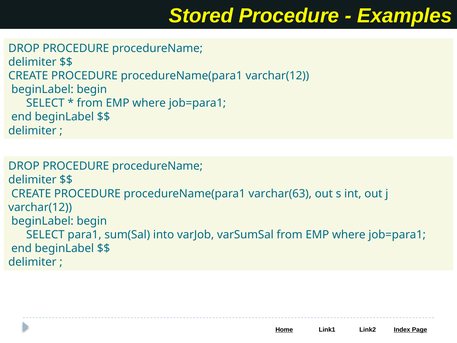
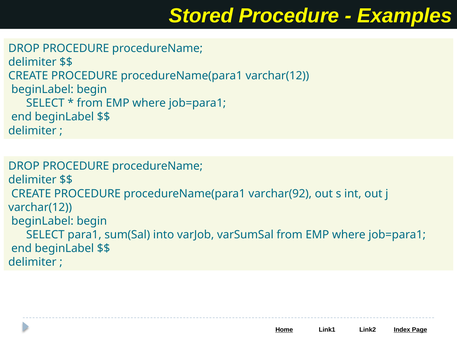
varchar(63: varchar(63 -> varchar(92 (280, 193)
